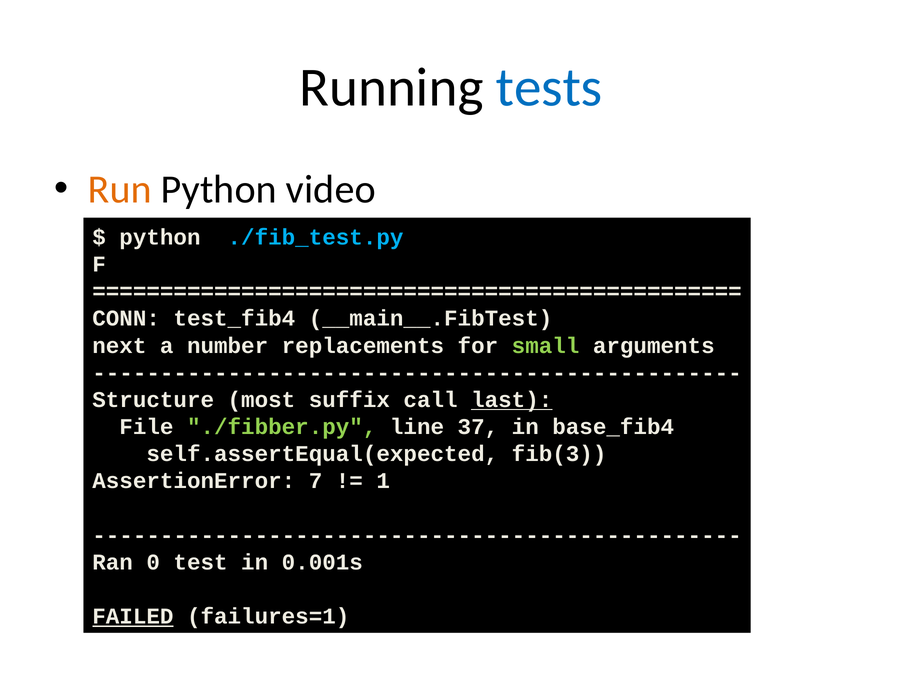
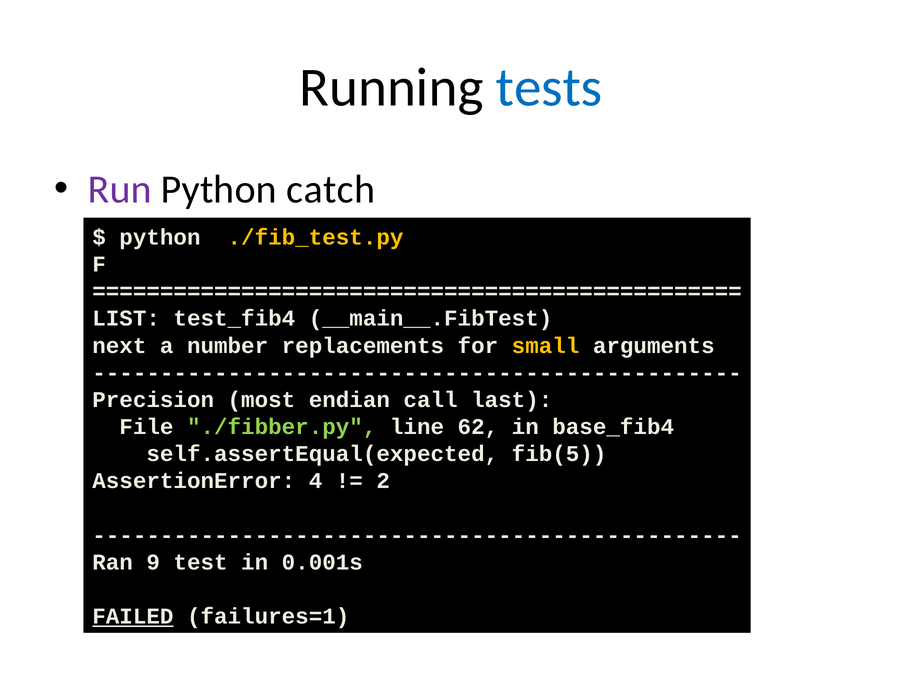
Run colour: orange -> purple (120, 189)
video: video -> catch (331, 189)
./fib_test.py colour: light blue -> yellow (316, 237)
CONN: CONN -> LIST (126, 318)
small colour: light green -> yellow (546, 345)
Structure: Structure -> Precision (153, 399)
suffix: suffix -> endian (349, 399)
last underline: present -> none (512, 399)
37: 37 -> 62 (478, 427)
fib(3: fib(3 -> fib(5 (559, 454)
7: 7 -> 4 (316, 481)
1: 1 -> 2 (383, 481)
0: 0 -> 9 (153, 562)
